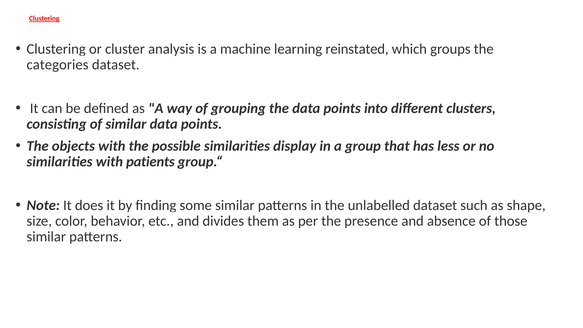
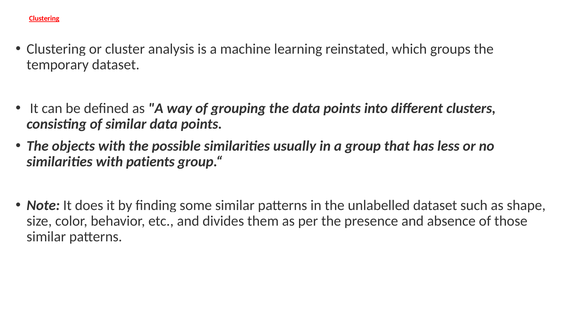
categories: categories -> temporary (58, 65)
display: display -> usually (295, 146)
